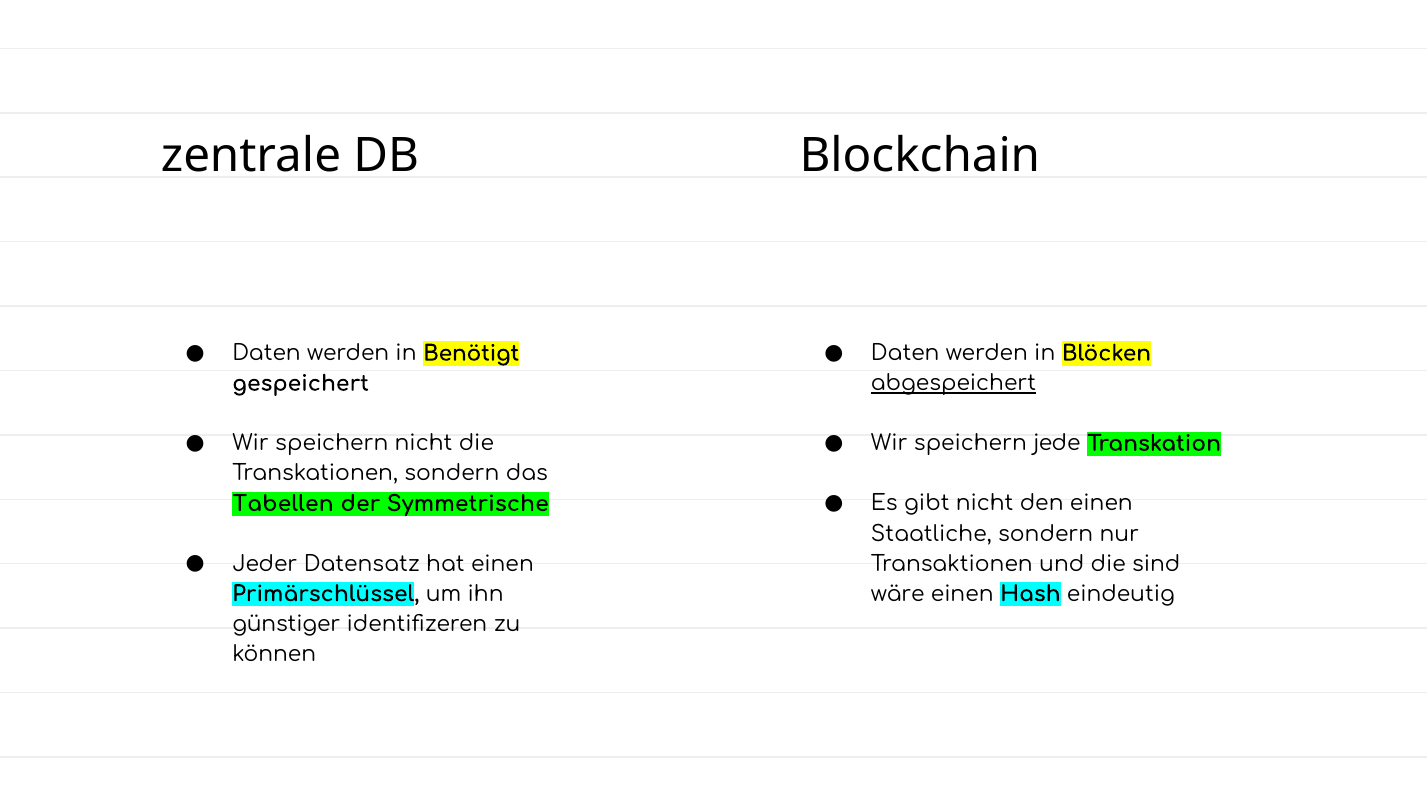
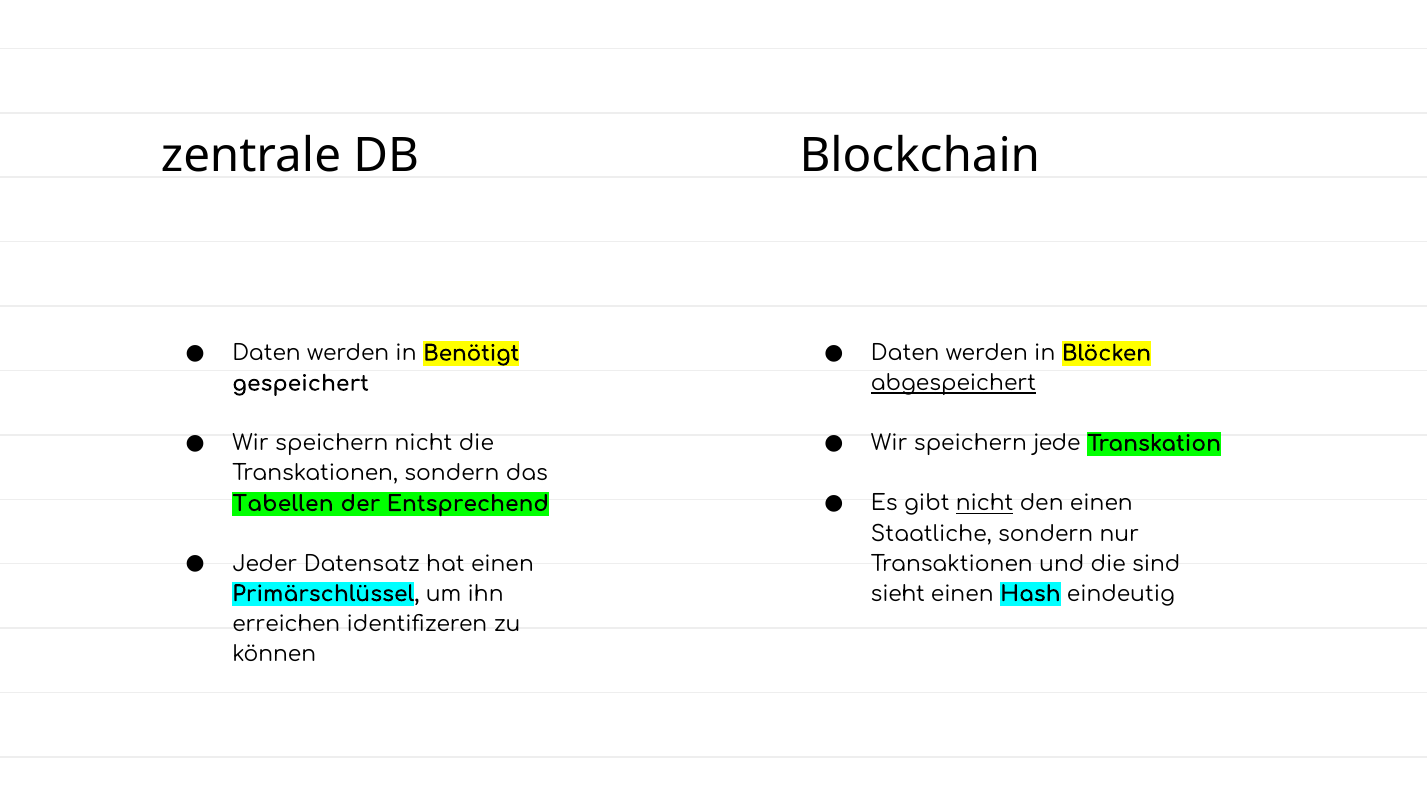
nicht underline: none -> present (985, 504)
Symmetrische: Symmetrische -> Entsprechend (468, 504)
wäre: wäre -> sieht (898, 594)
günstiger: günstiger -> erreichen (286, 624)
